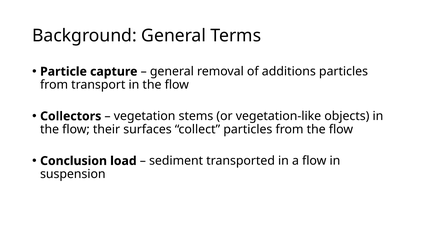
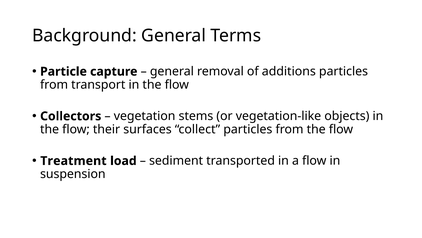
Conclusion: Conclusion -> Treatment (73, 160)
